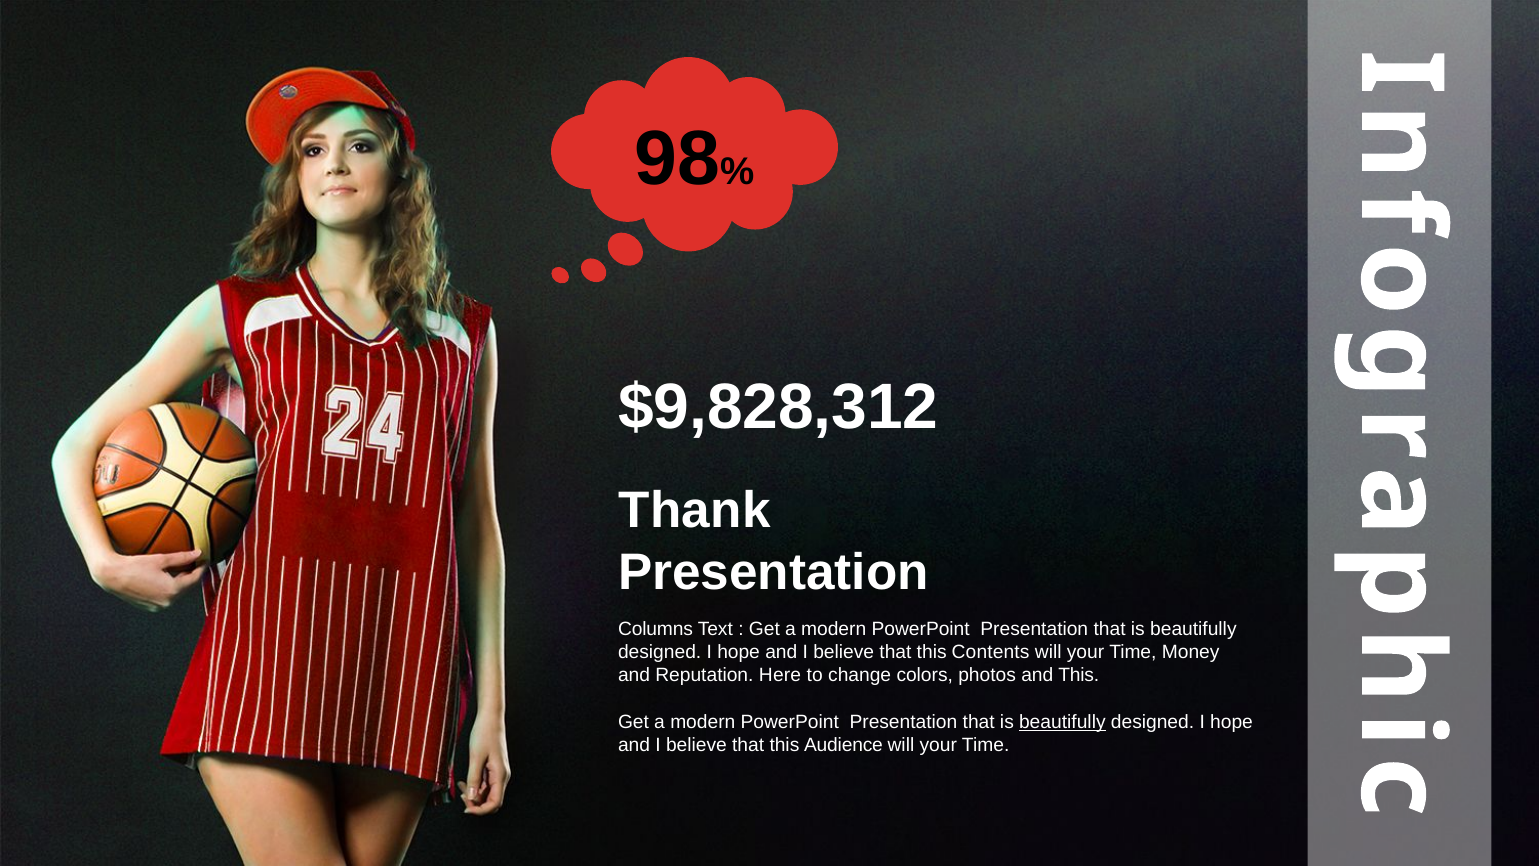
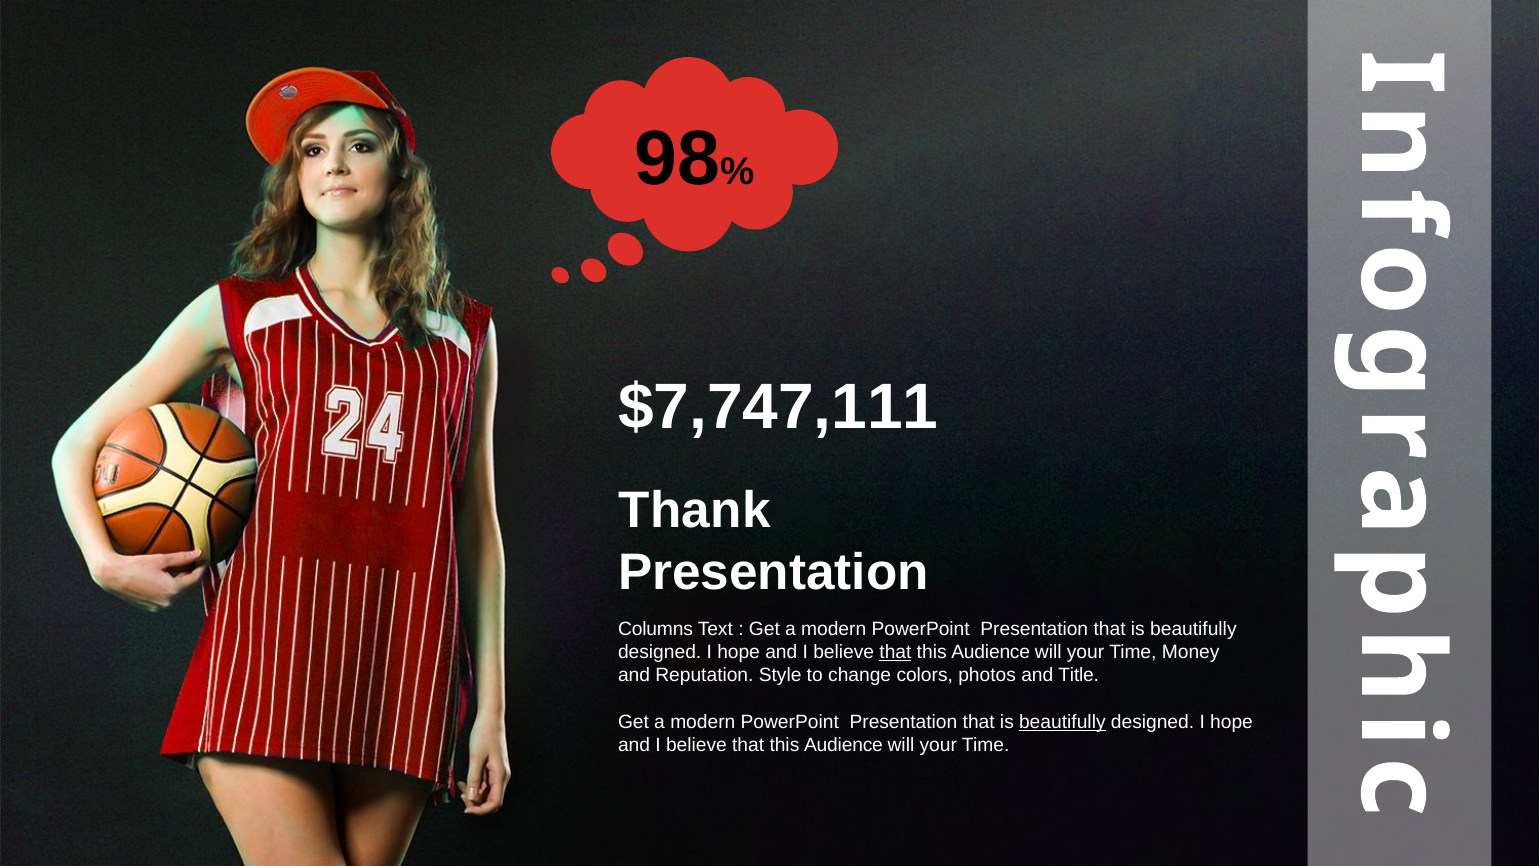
$9,828,312: $9,828,312 -> $7,747,111 (778, 407)
that underline: none -> present (895, 652)
Contents: Contents -> Audience (991, 652)
Here: Here -> Style (780, 675)
and This: This -> Title (1079, 675)
